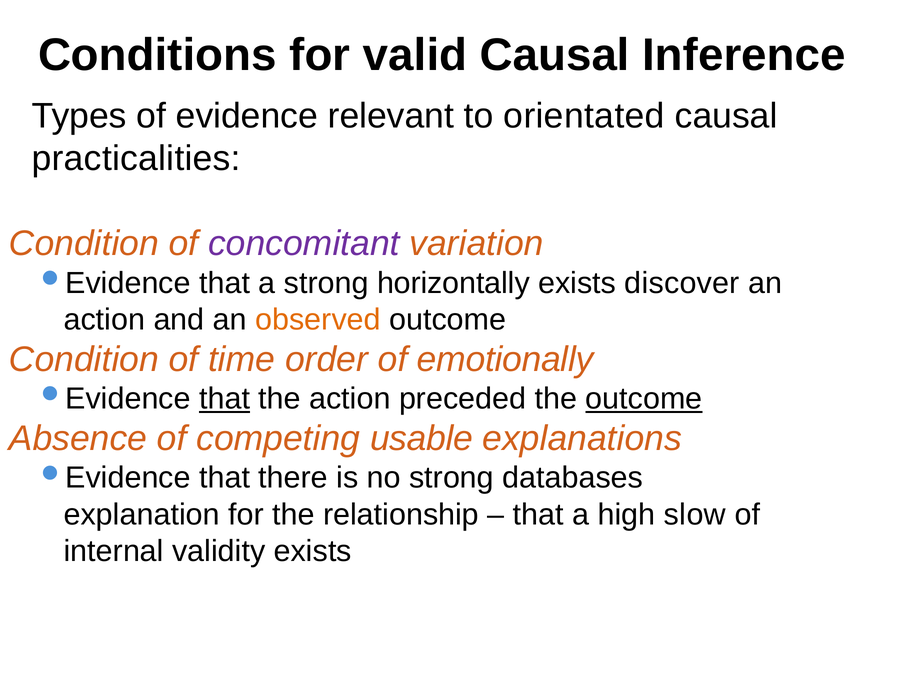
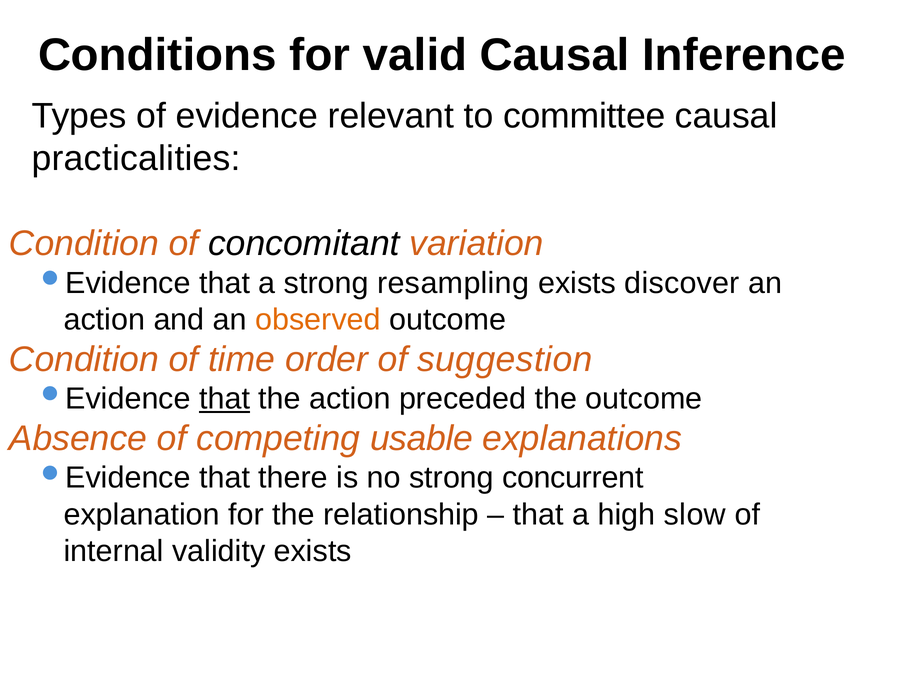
orientated: orientated -> committee (584, 116)
concomitant colour: purple -> black (304, 244)
horizontally: horizontally -> resampling (453, 283)
emotionally: emotionally -> suggestion (505, 360)
outcome underline: present -> none (644, 399)
databases: databases -> concurrent (573, 478)
